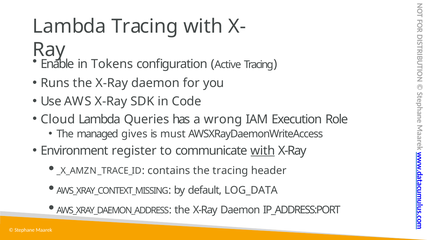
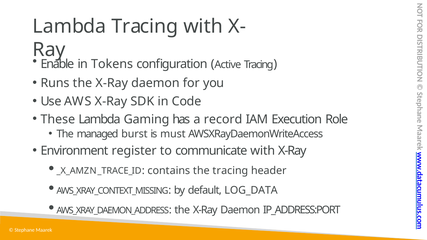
Cloud: Cloud -> These (58, 119)
Queries: Queries -> Gaming (147, 119)
wrong: wrong -> record (223, 119)
gives: gives -> burst (134, 134)
with underline: present -> none (263, 151)
